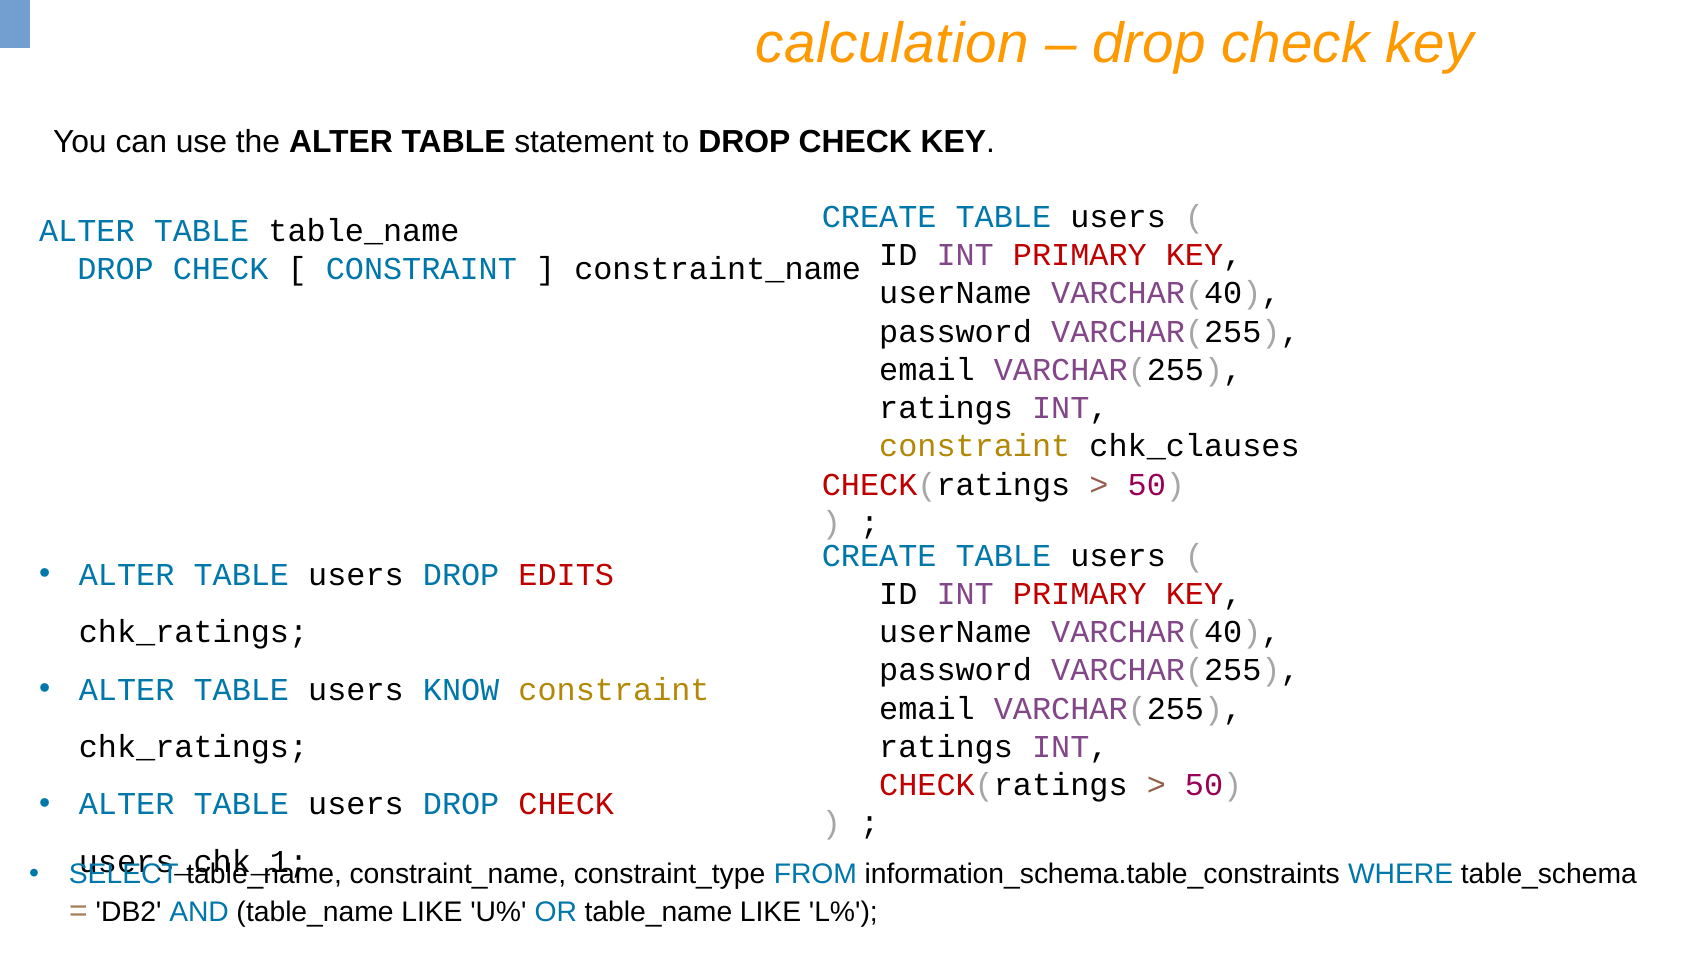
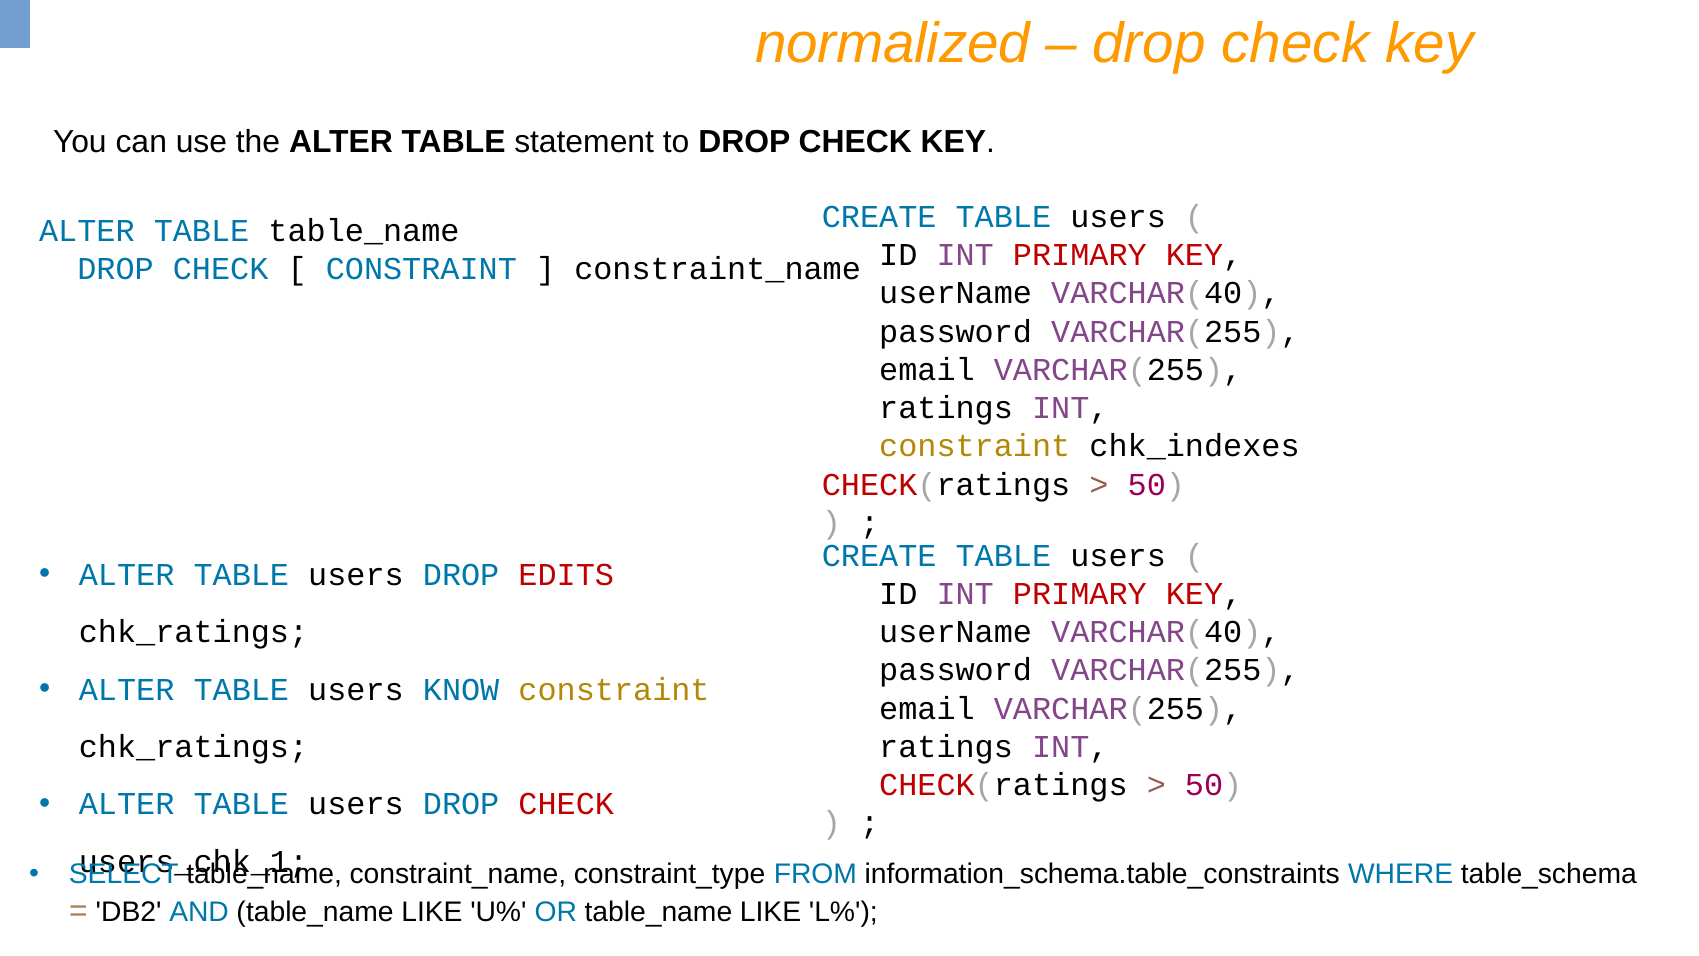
calculation: calculation -> normalized (893, 44)
chk_clauses: chk_clauses -> chk_indexes (1195, 446)
